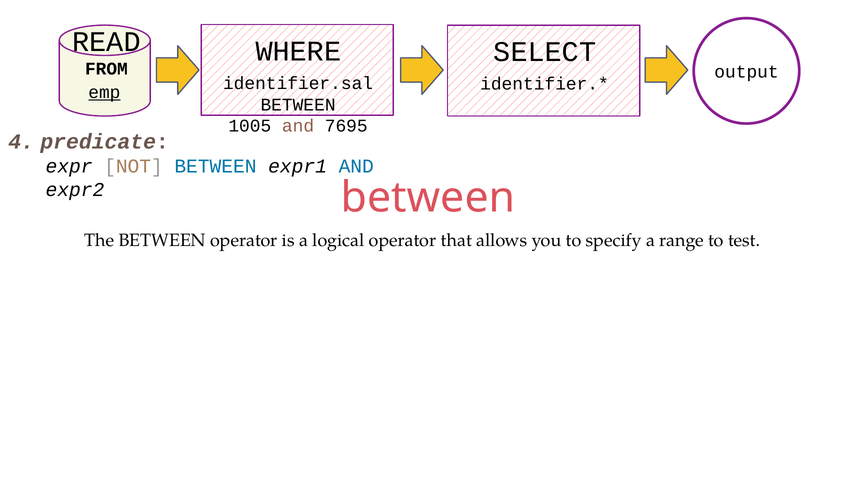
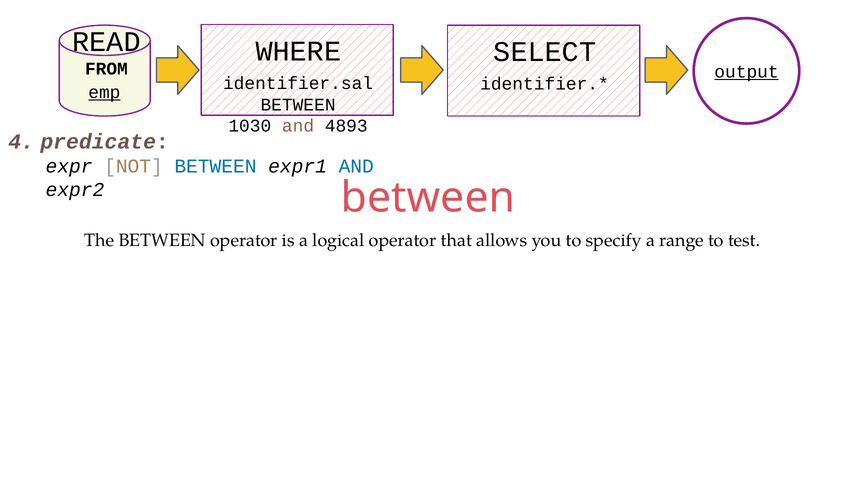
output underline: none -> present (746, 72)
1005: 1005 -> 1030 (250, 126)
7695: 7695 -> 4893 (346, 126)
